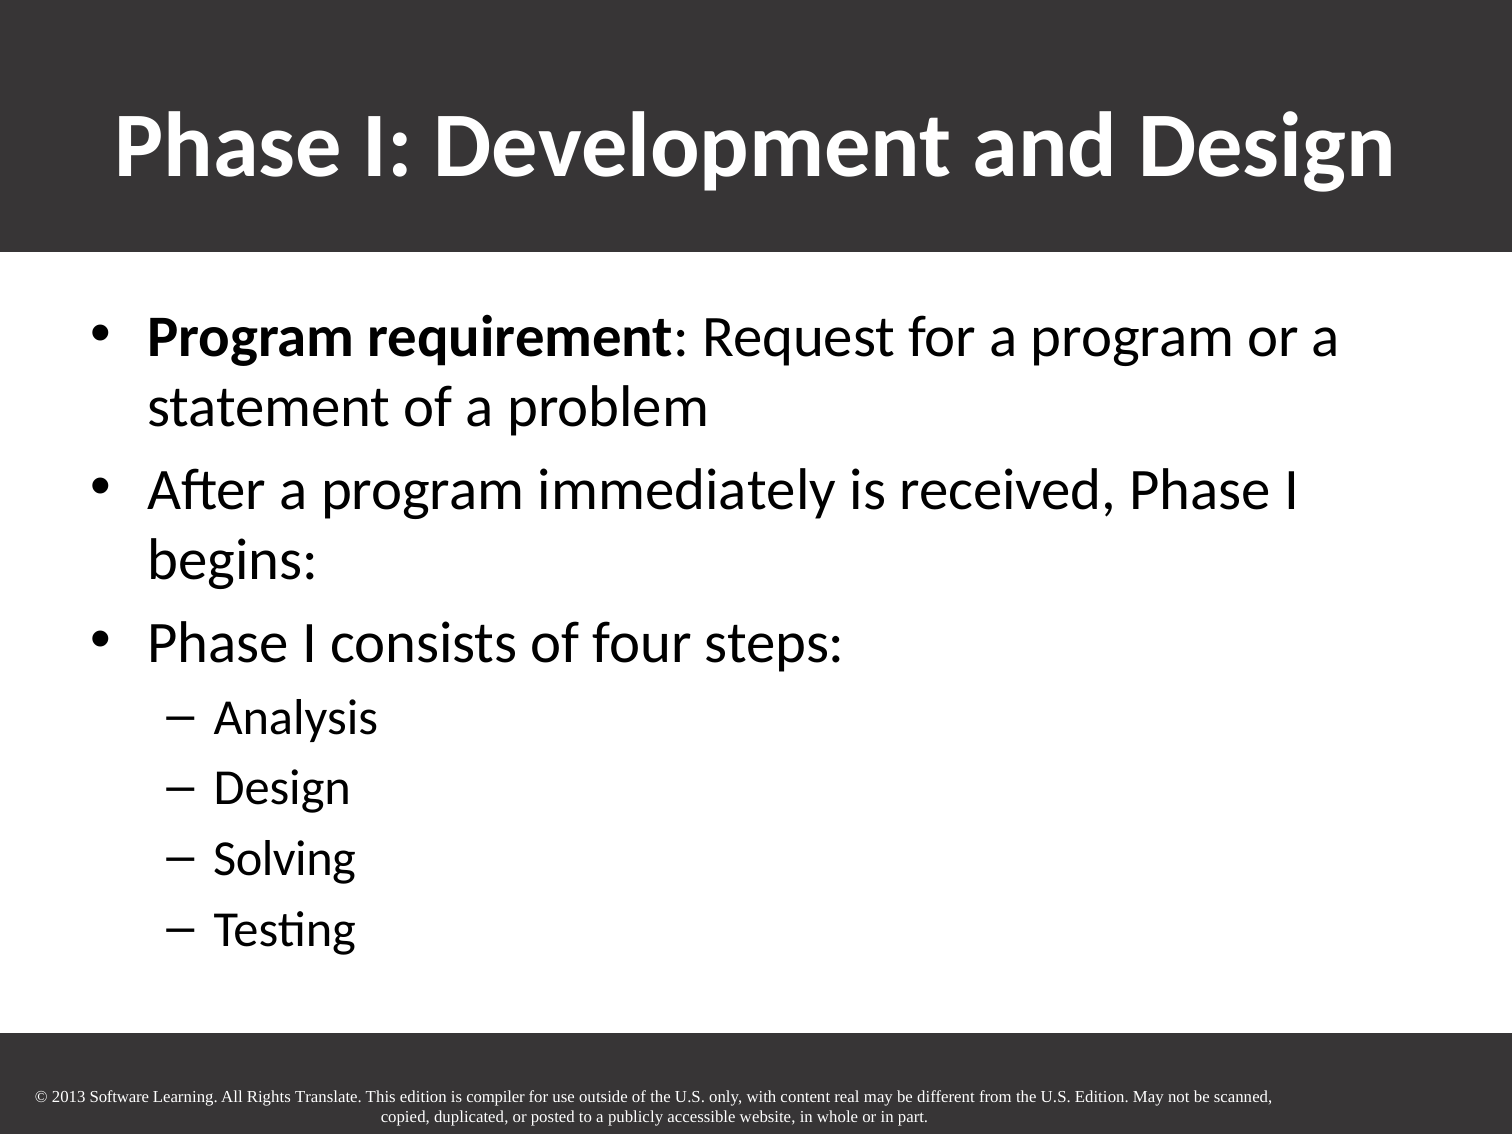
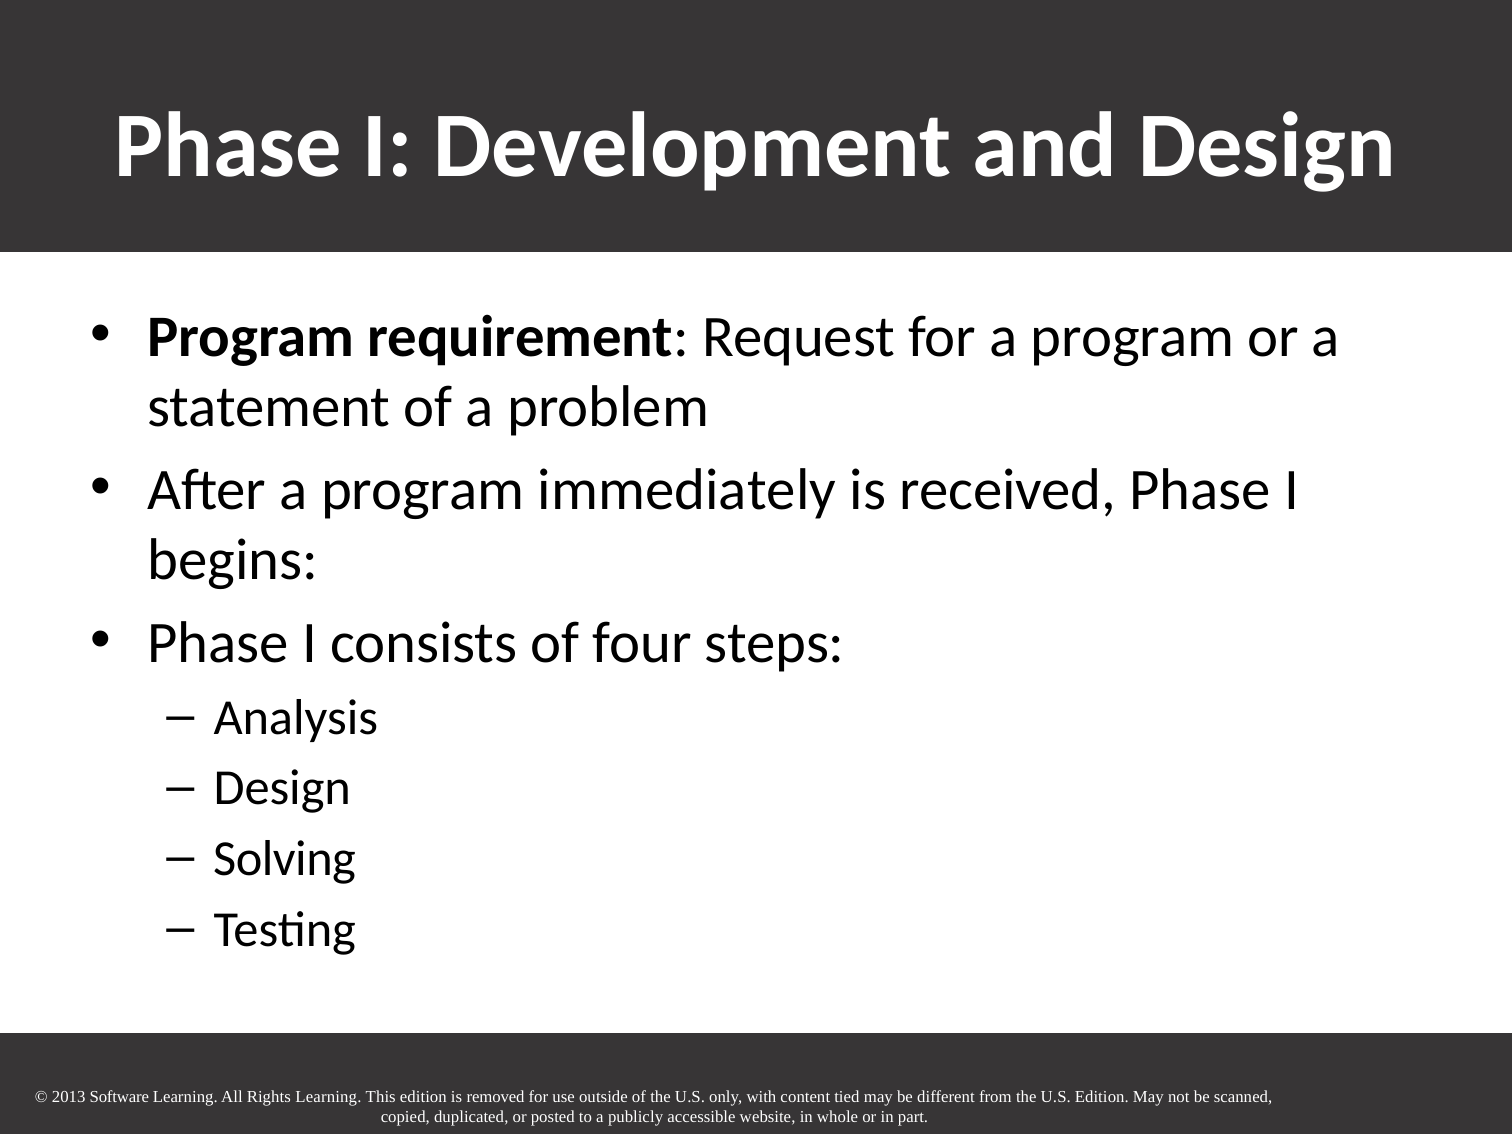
Rights Translate: Translate -> Learning (328, 1097)
compiler: compiler -> removed (496, 1097)
real: real -> tied (847, 1097)
